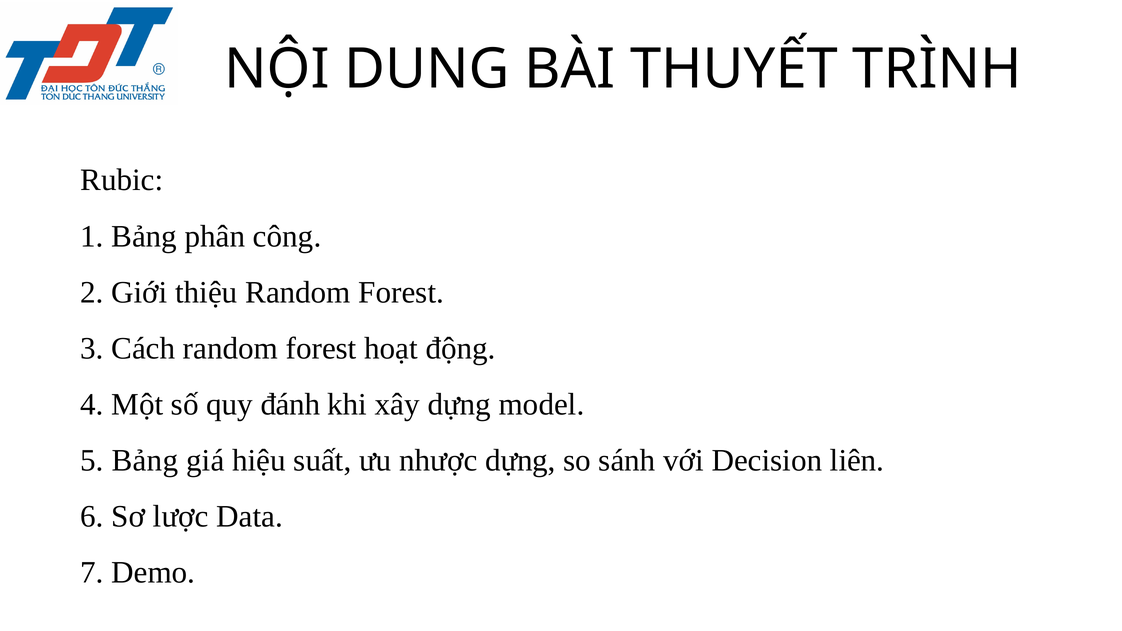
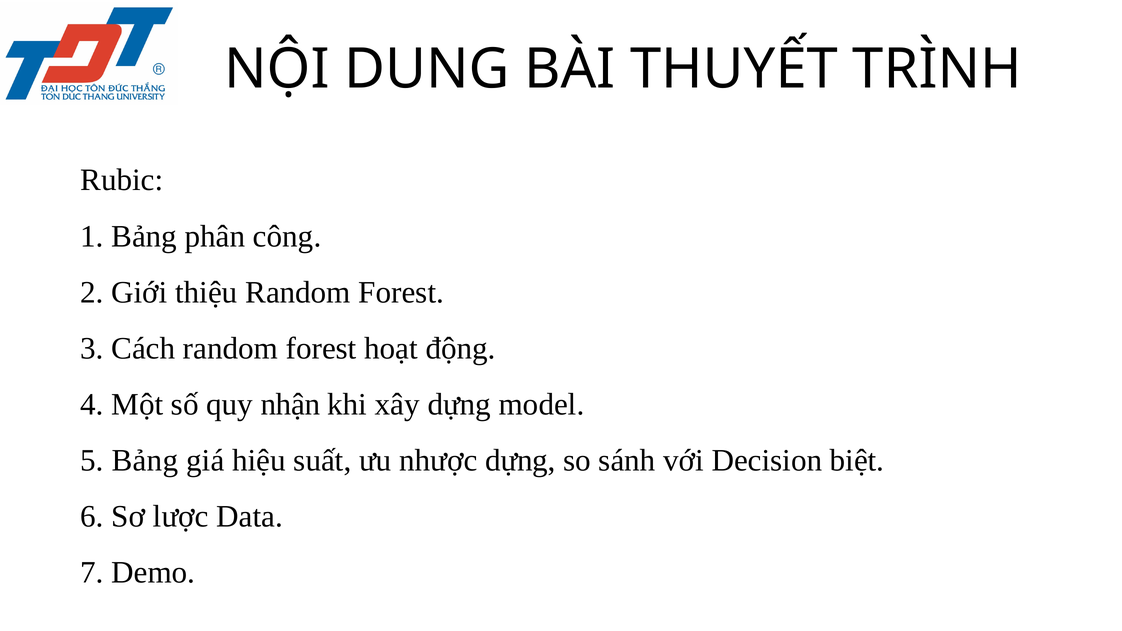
đánh: đánh -> nhận (290, 405)
liên: liên -> biệt (857, 461)
